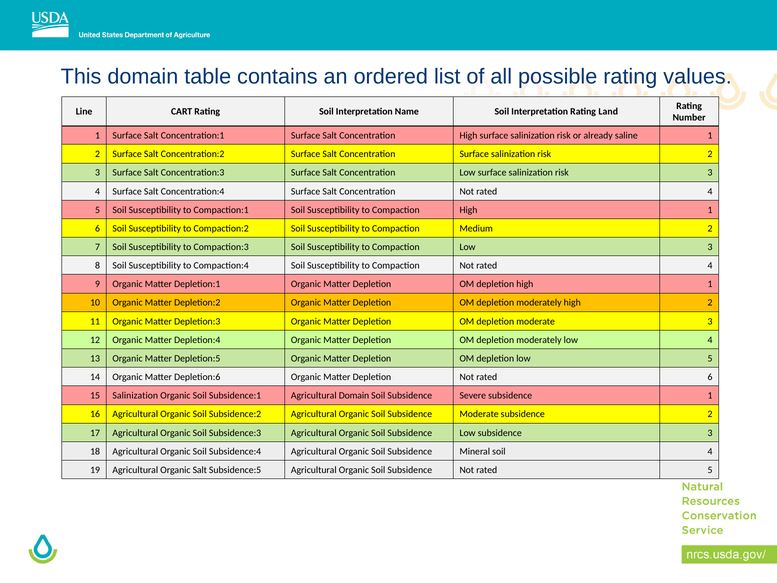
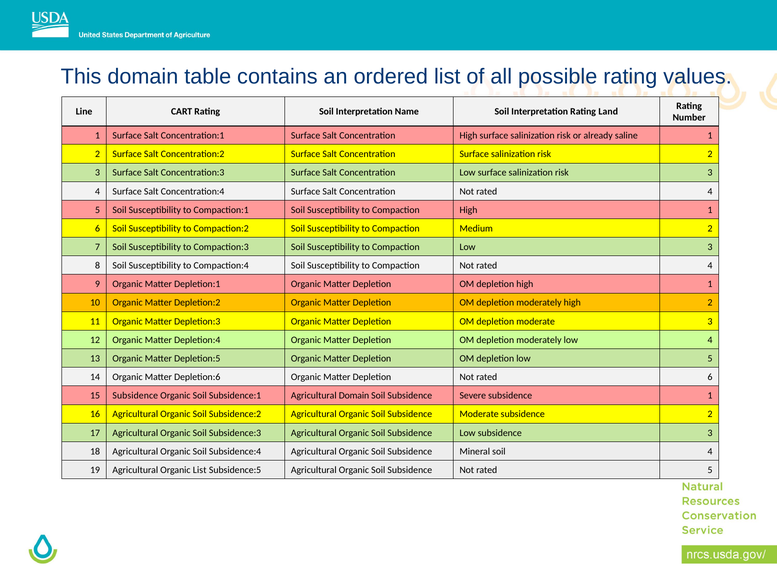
15 Salinization: Salinization -> Subsidence (135, 395)
Organic Salt: Salt -> List (200, 470)
